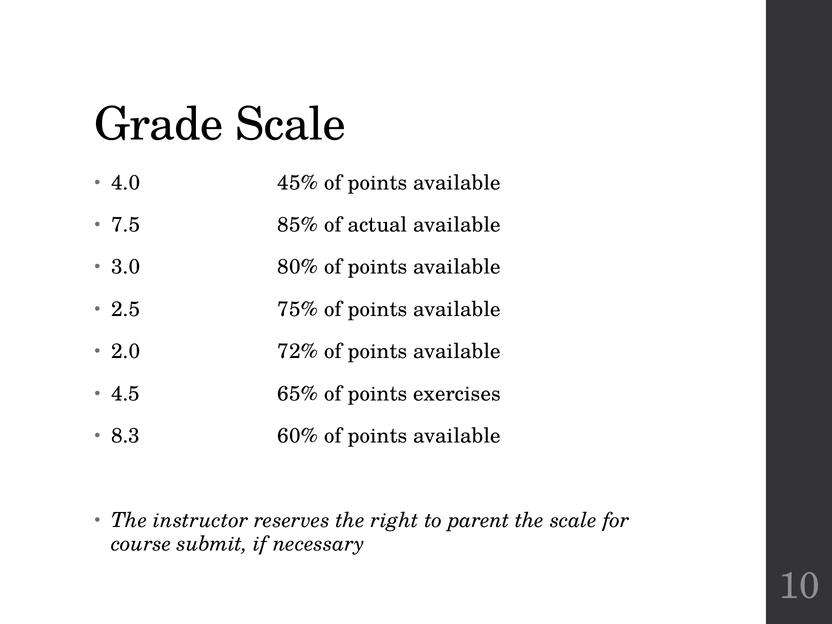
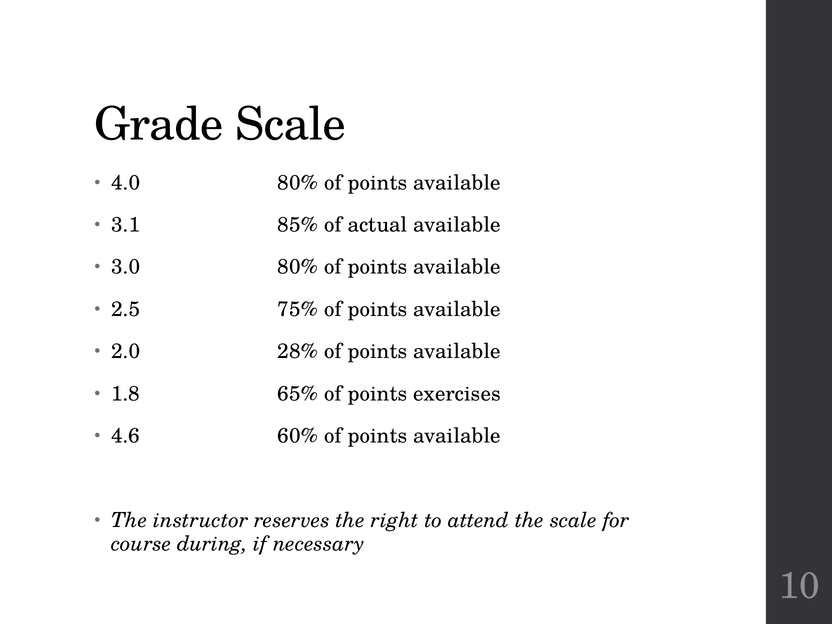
4.0 45%: 45% -> 80% (298, 183)
7.5: 7.5 -> 3.1 (126, 225)
72%: 72% -> 28% (298, 352)
4.5: 4.5 -> 1.8 (125, 394)
8.3: 8.3 -> 4.6 (125, 436)
parent: parent -> attend (479, 520)
submit: submit -> during (212, 544)
